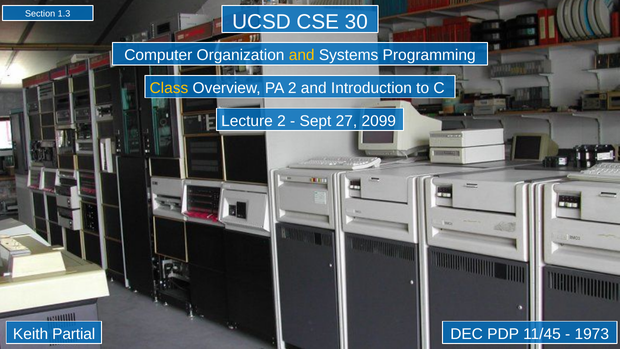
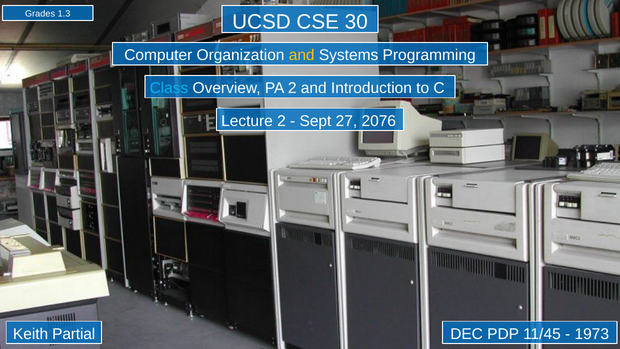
Section: Section -> Grades (40, 14)
Class colour: yellow -> light blue (169, 88)
2099: 2099 -> 2076 (379, 121)
